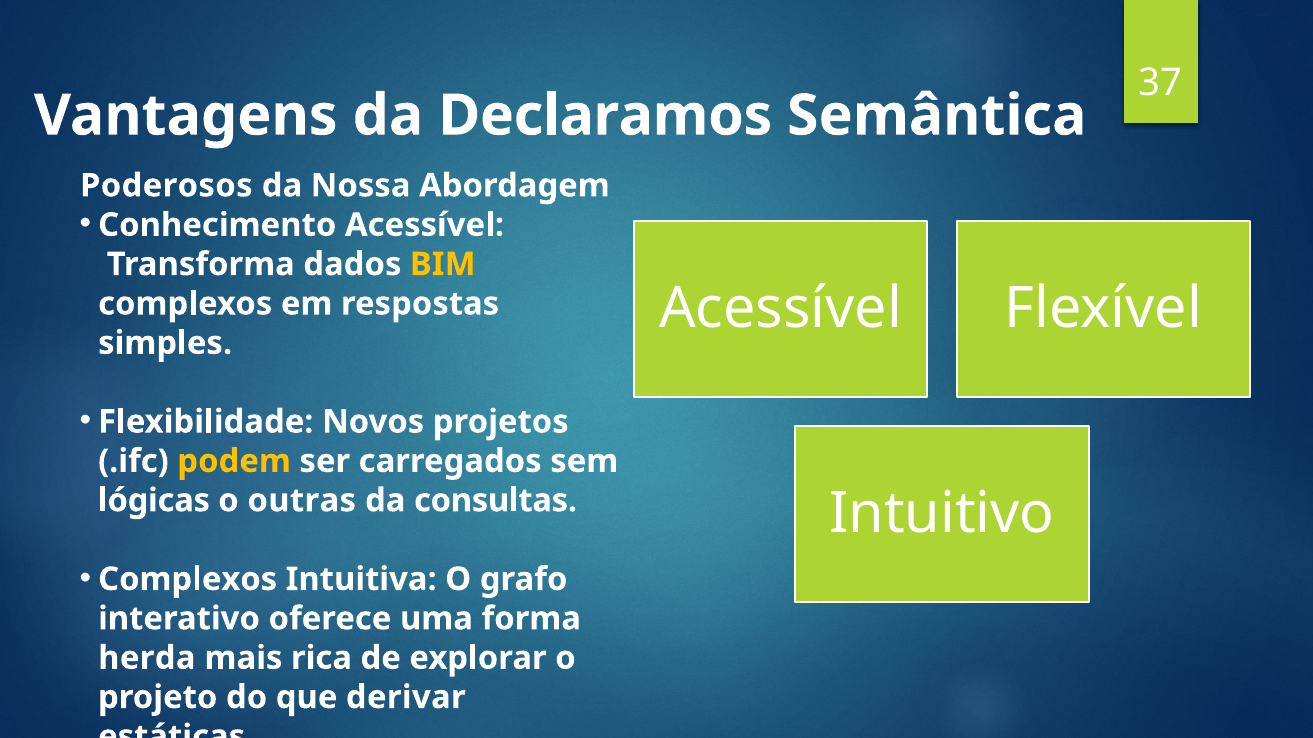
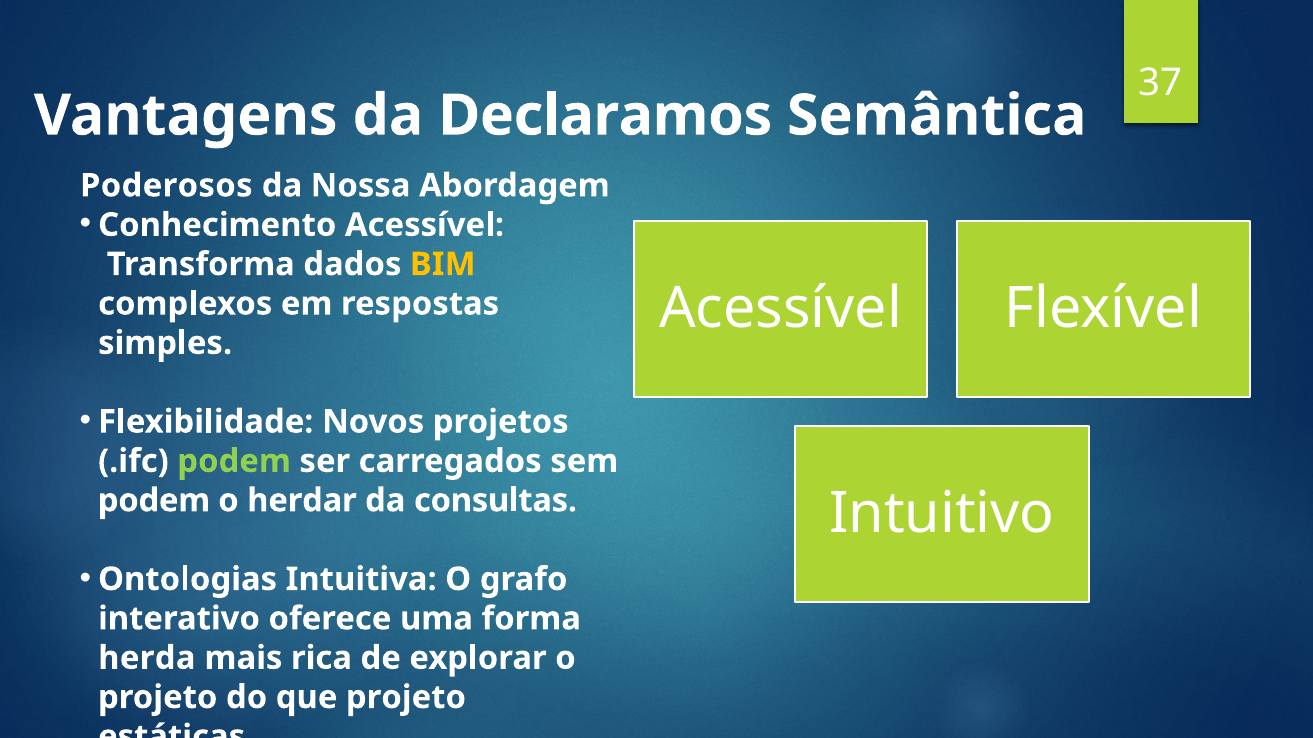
podem colour: yellow -> light green (234, 461)
lógicas: lógicas -> podem (154, 501)
outras: outras -> herdar (302, 501)
Complexos: Complexos -> Ontologias (188, 580)
que derivar: derivar -> projeto (406, 698)
